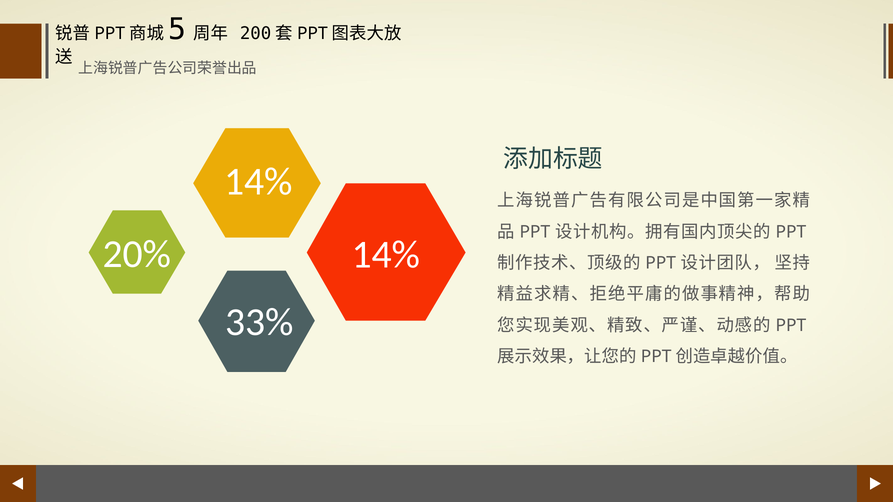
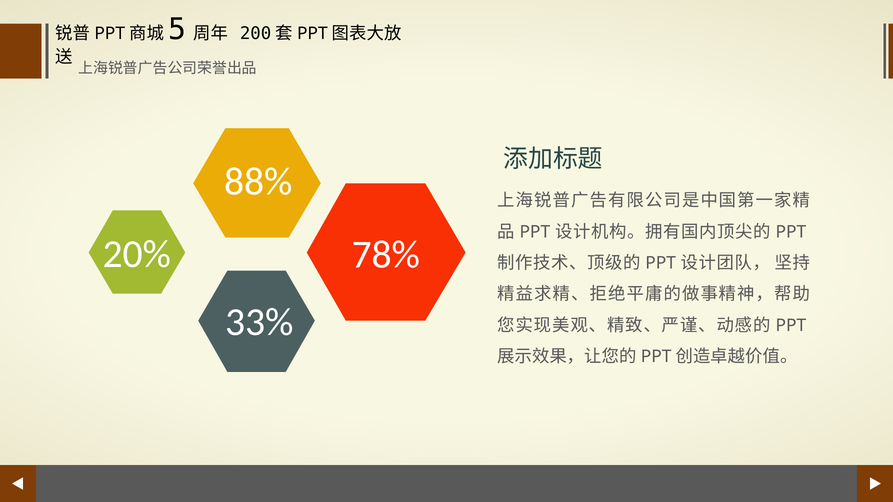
14%: 14% -> 88% (259, 182)
14%: 14% -> 78% (386, 255)
